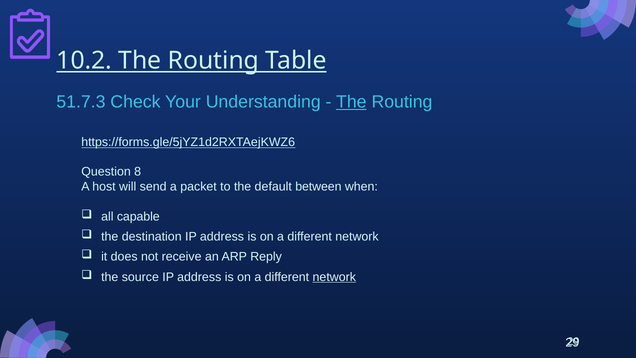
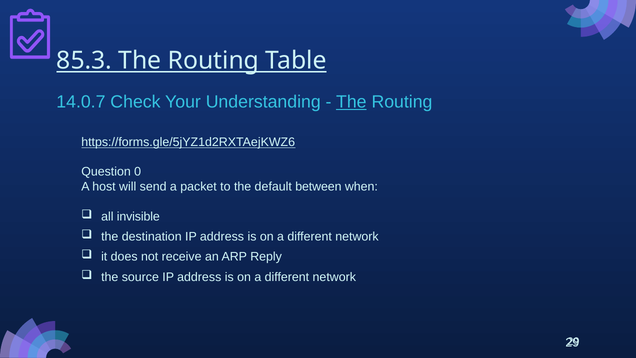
10.2: 10.2 -> 85.3 (84, 60)
51.7.3: 51.7.3 -> 14.0.7 (81, 102)
8: 8 -> 0 (138, 172)
capable: capable -> invisible (138, 216)
network underline: present -> none (334, 277)
